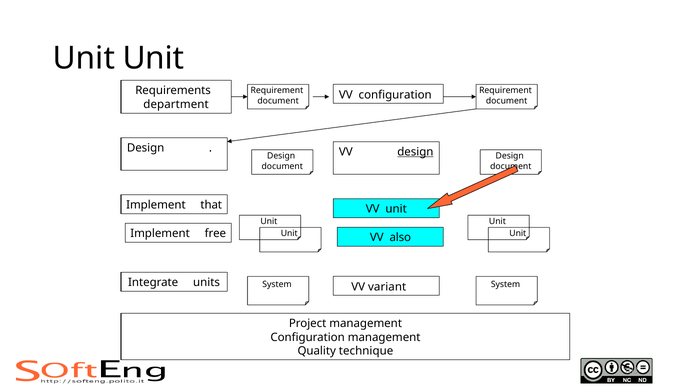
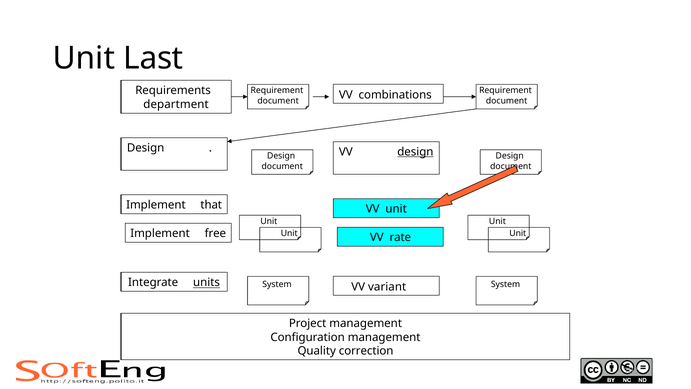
Unit: Unit -> Last (153, 58)
VV configuration: configuration -> combinations (395, 95)
also: also -> rate (400, 237)
units underline: none -> present (207, 282)
technique: technique -> correction (366, 351)
